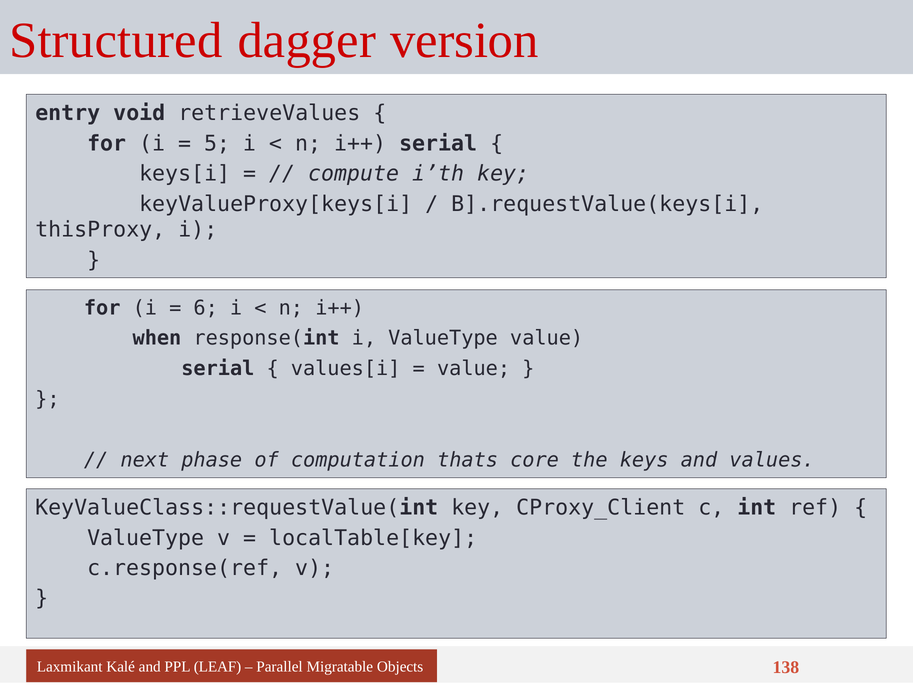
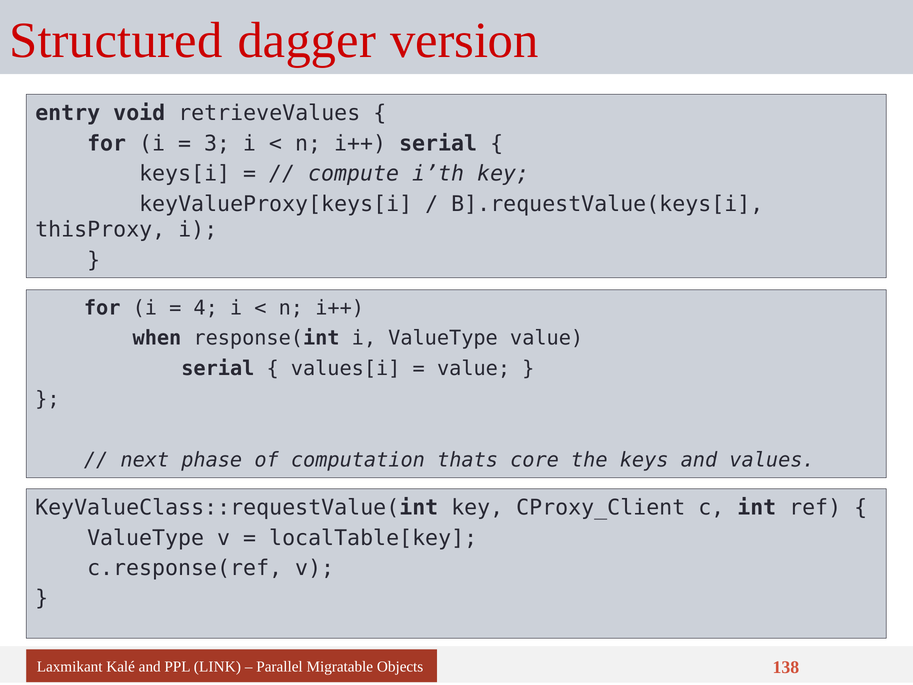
5: 5 -> 3 (217, 143)
6: 6 -> 4 (206, 308)
LEAF: LEAF -> LINK (217, 667)
